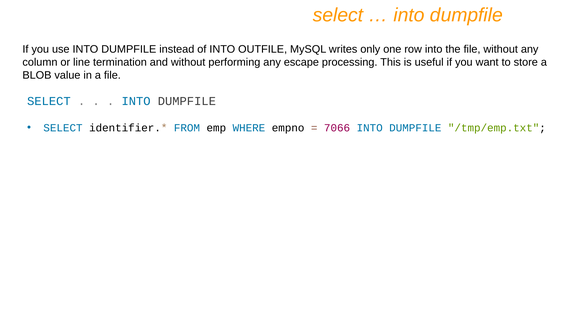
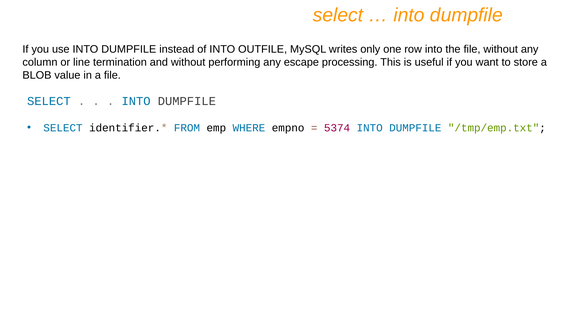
7066: 7066 -> 5374 (337, 128)
